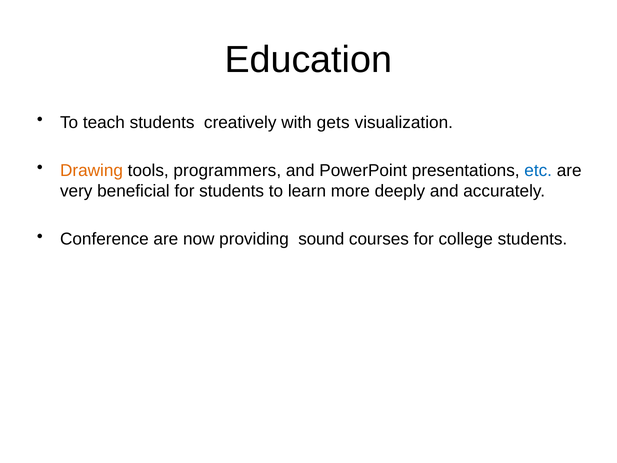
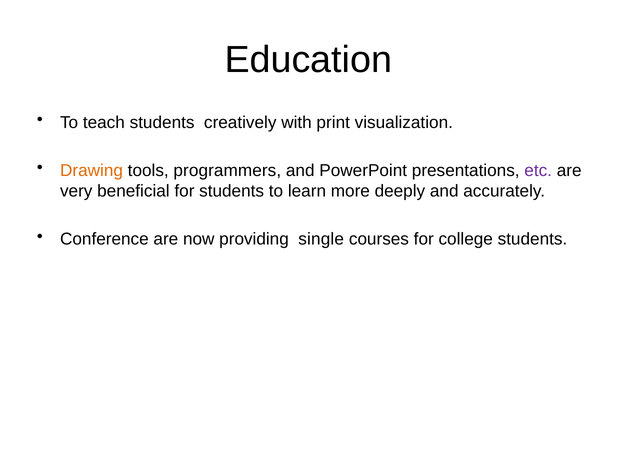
gets: gets -> print (333, 123)
etc colour: blue -> purple (538, 171)
sound: sound -> single (321, 239)
